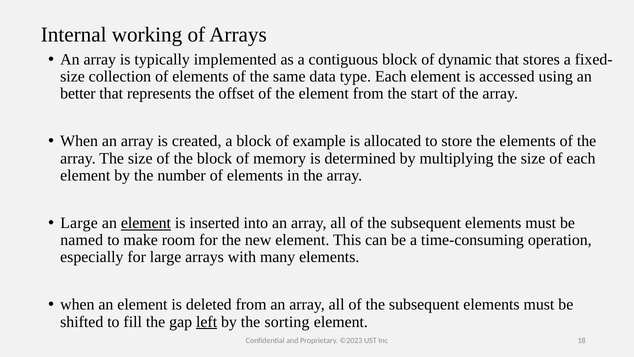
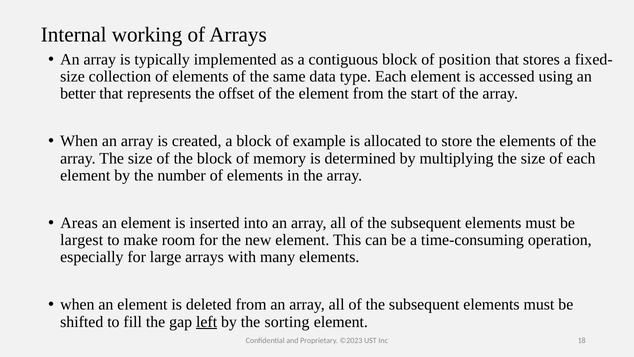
dynamic: dynamic -> position (465, 59)
Large: Large -> Areas (79, 223)
element underline: present -> none (146, 223)
named: named -> largest (82, 240)
